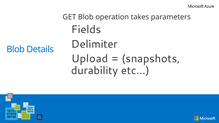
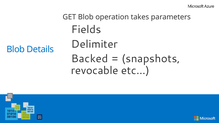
Upload: Upload -> Backed (90, 59)
durability: durability -> revocable (95, 71)
